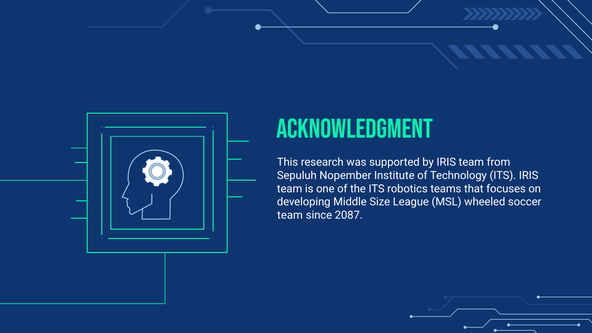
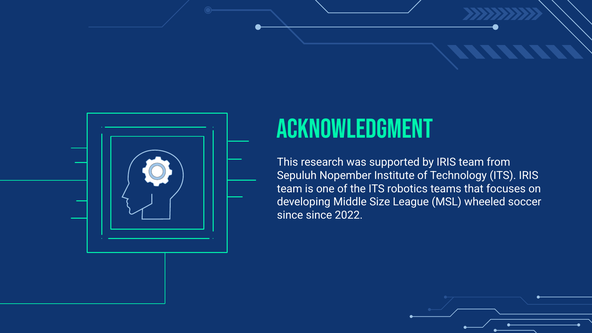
team: team -> since (290, 215)
2087: 2087 -> 2022 (349, 215)
